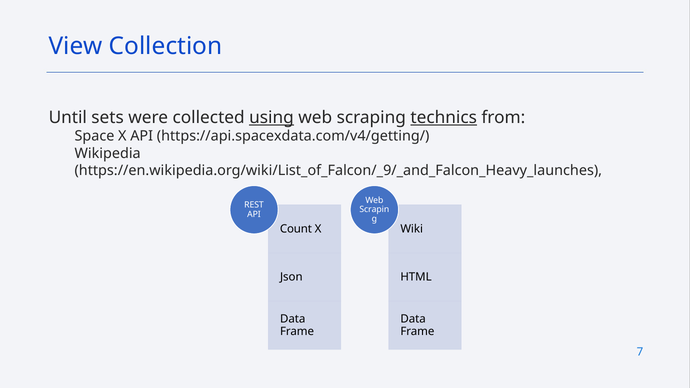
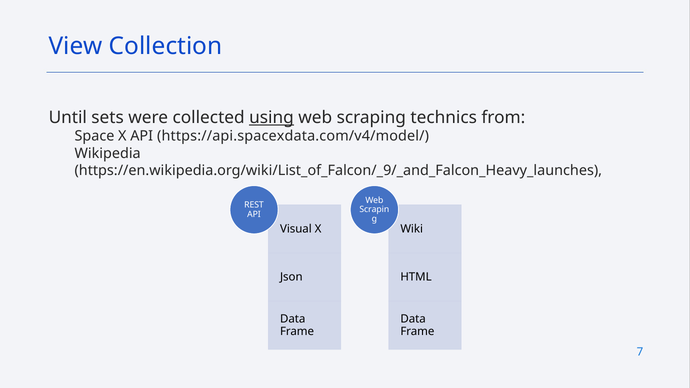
technics underline: present -> none (444, 117)
https://api.spacexdata.com/v4/getting/: https://api.spacexdata.com/v4/getting/ -> https://api.spacexdata.com/v4/model/ (293, 136)
Count: Count -> Visual (296, 229)
